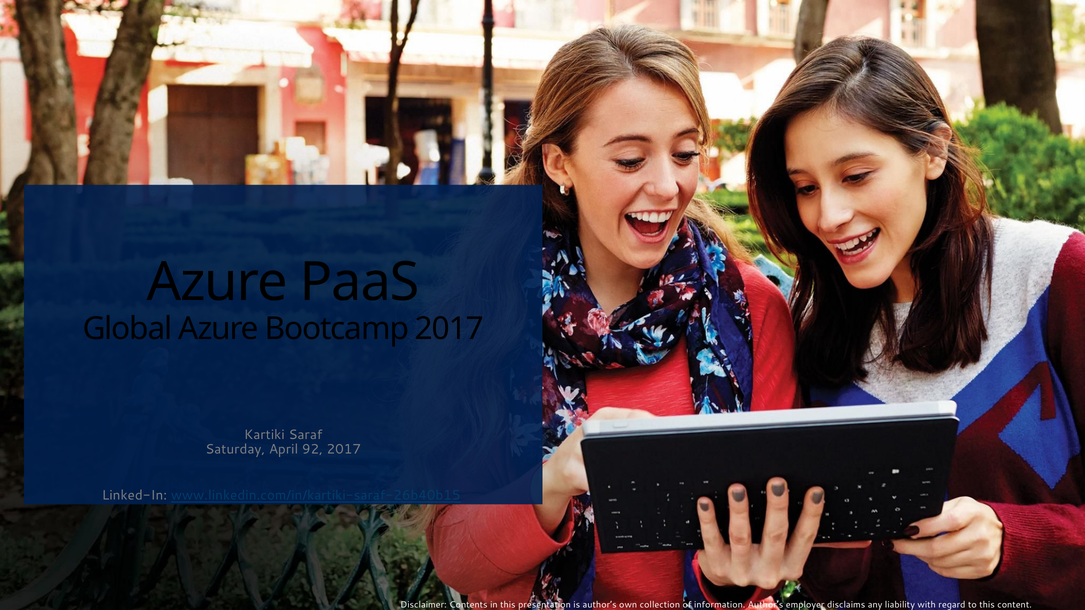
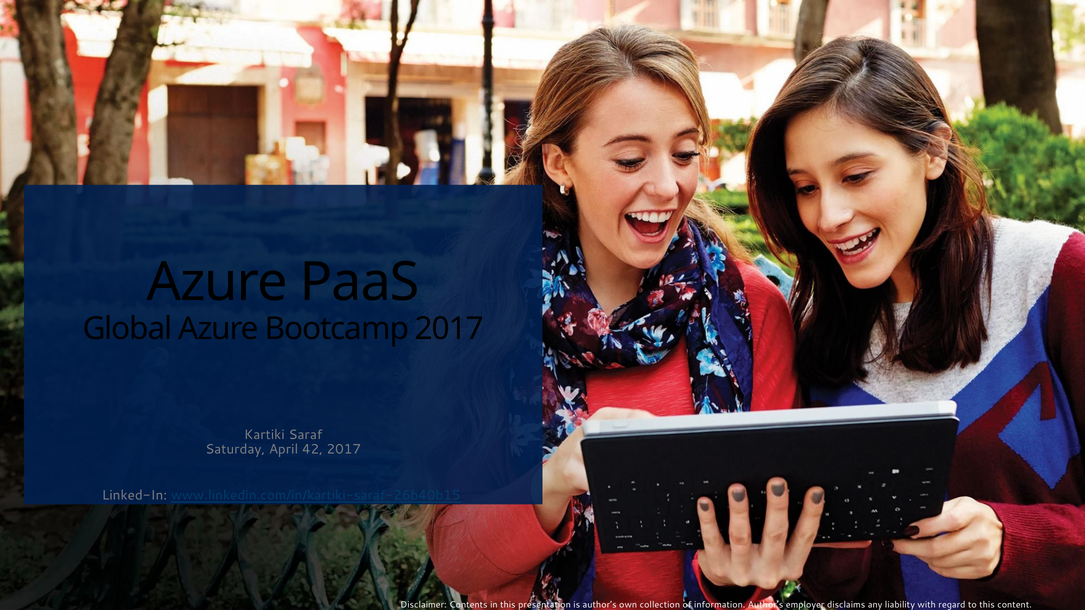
92: 92 -> 42 (312, 450)
